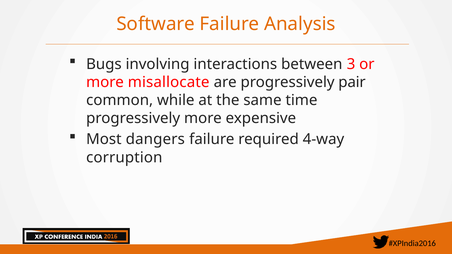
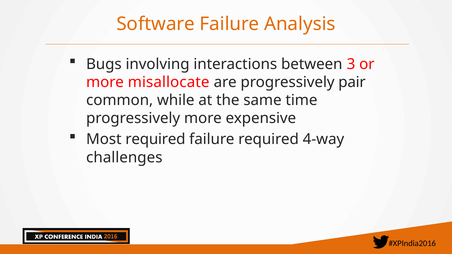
Most dangers: dangers -> required (155, 139)
corruption: corruption -> challenges (124, 158)
